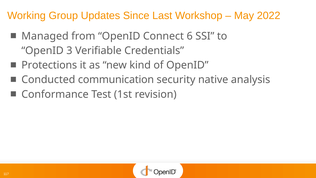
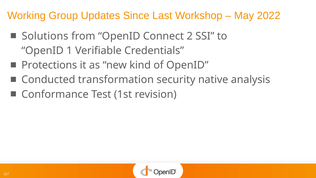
Managed: Managed -> Solutions (45, 36)
6: 6 -> 2 (190, 36)
3: 3 -> 1 (69, 51)
communication: communication -> transformation (116, 80)
